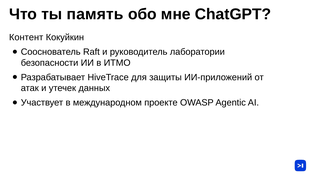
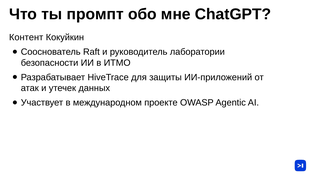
память: память -> промпт (95, 14)
